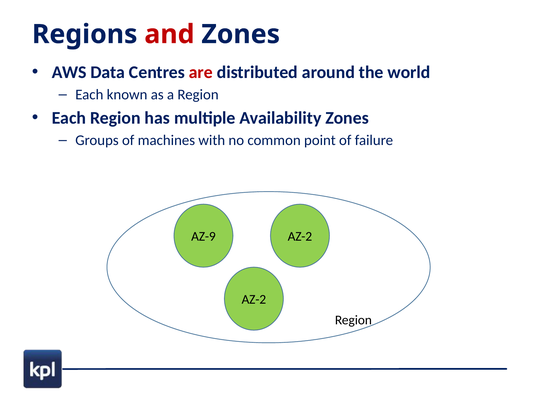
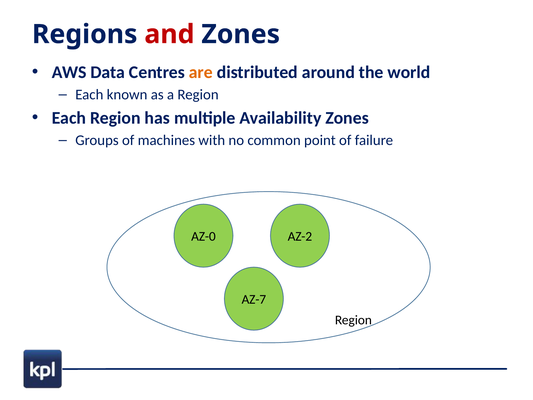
are colour: red -> orange (201, 72)
AZ-9: AZ-9 -> AZ-0 (203, 236)
AZ-2: AZ-2 -> AZ-7 (254, 299)
